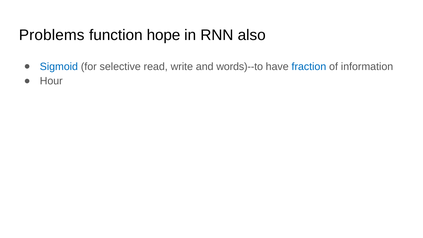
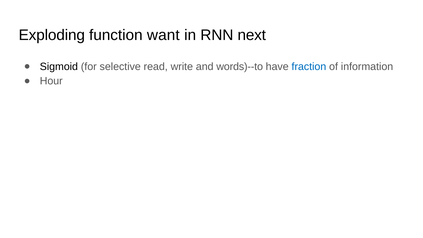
Problems: Problems -> Exploding (52, 35)
hope: hope -> want (163, 35)
also: also -> next (252, 35)
Sigmoid colour: blue -> black (59, 67)
